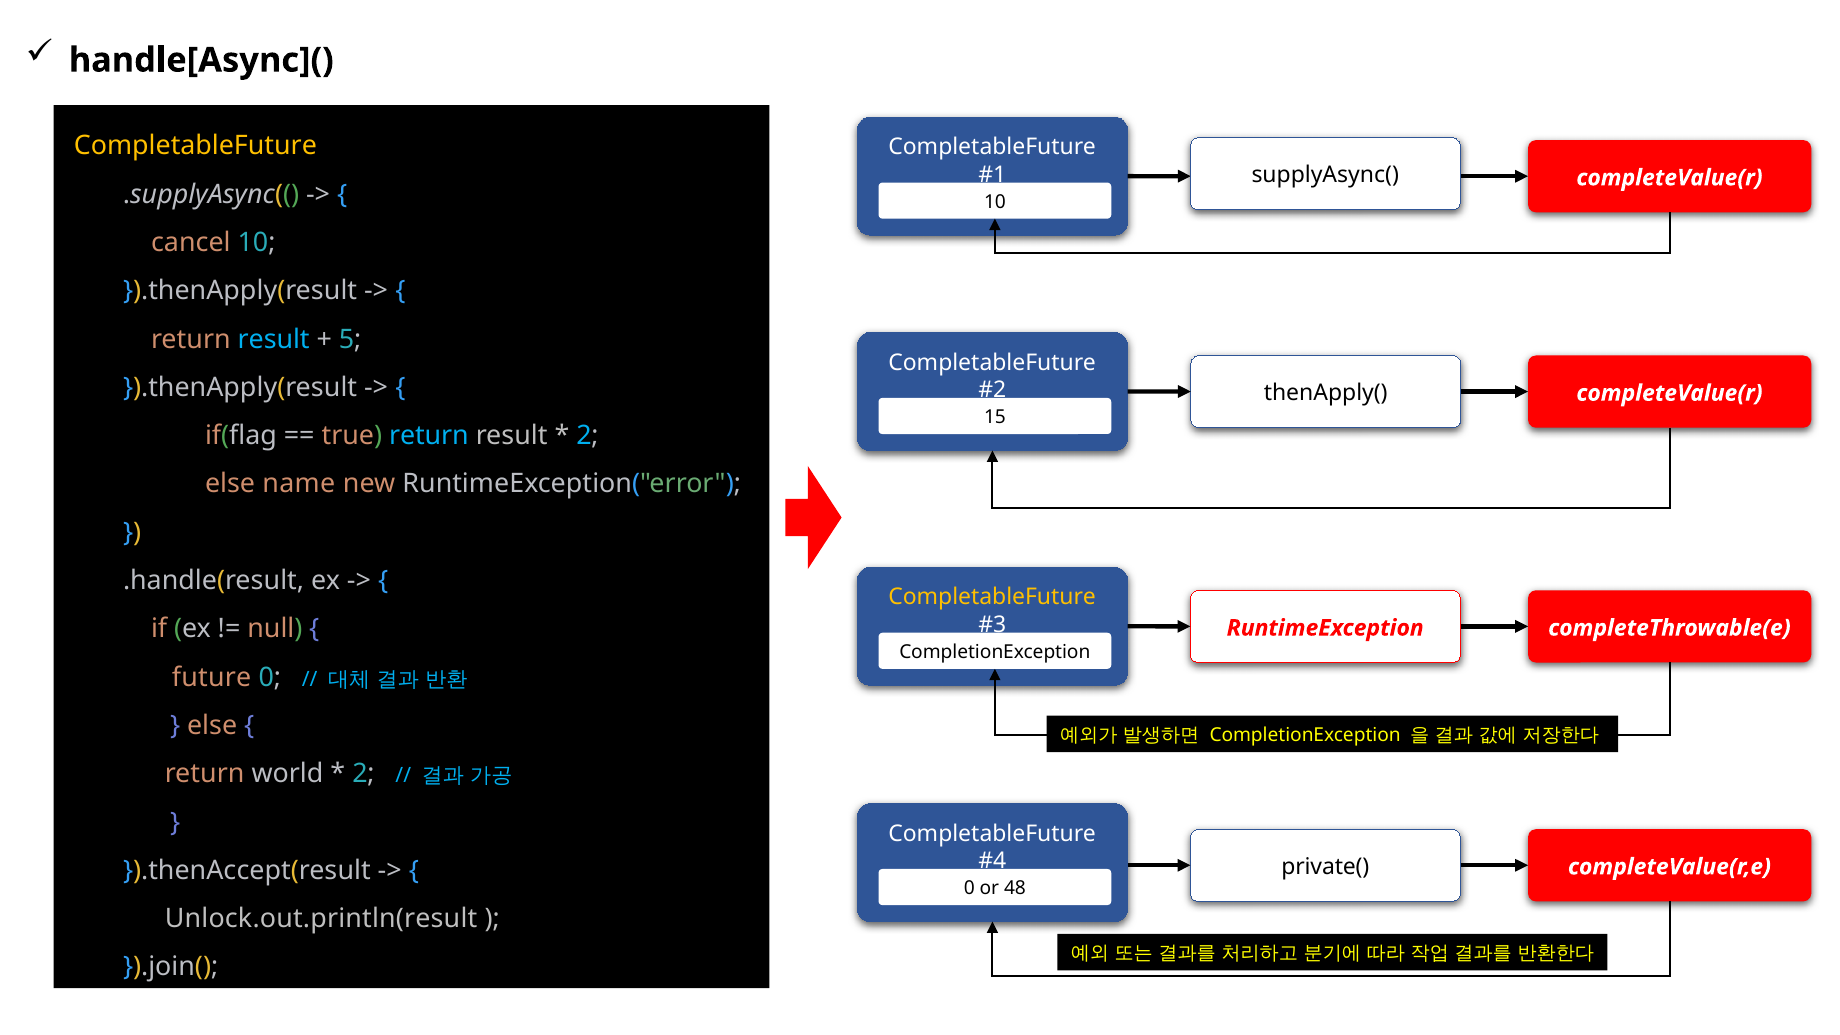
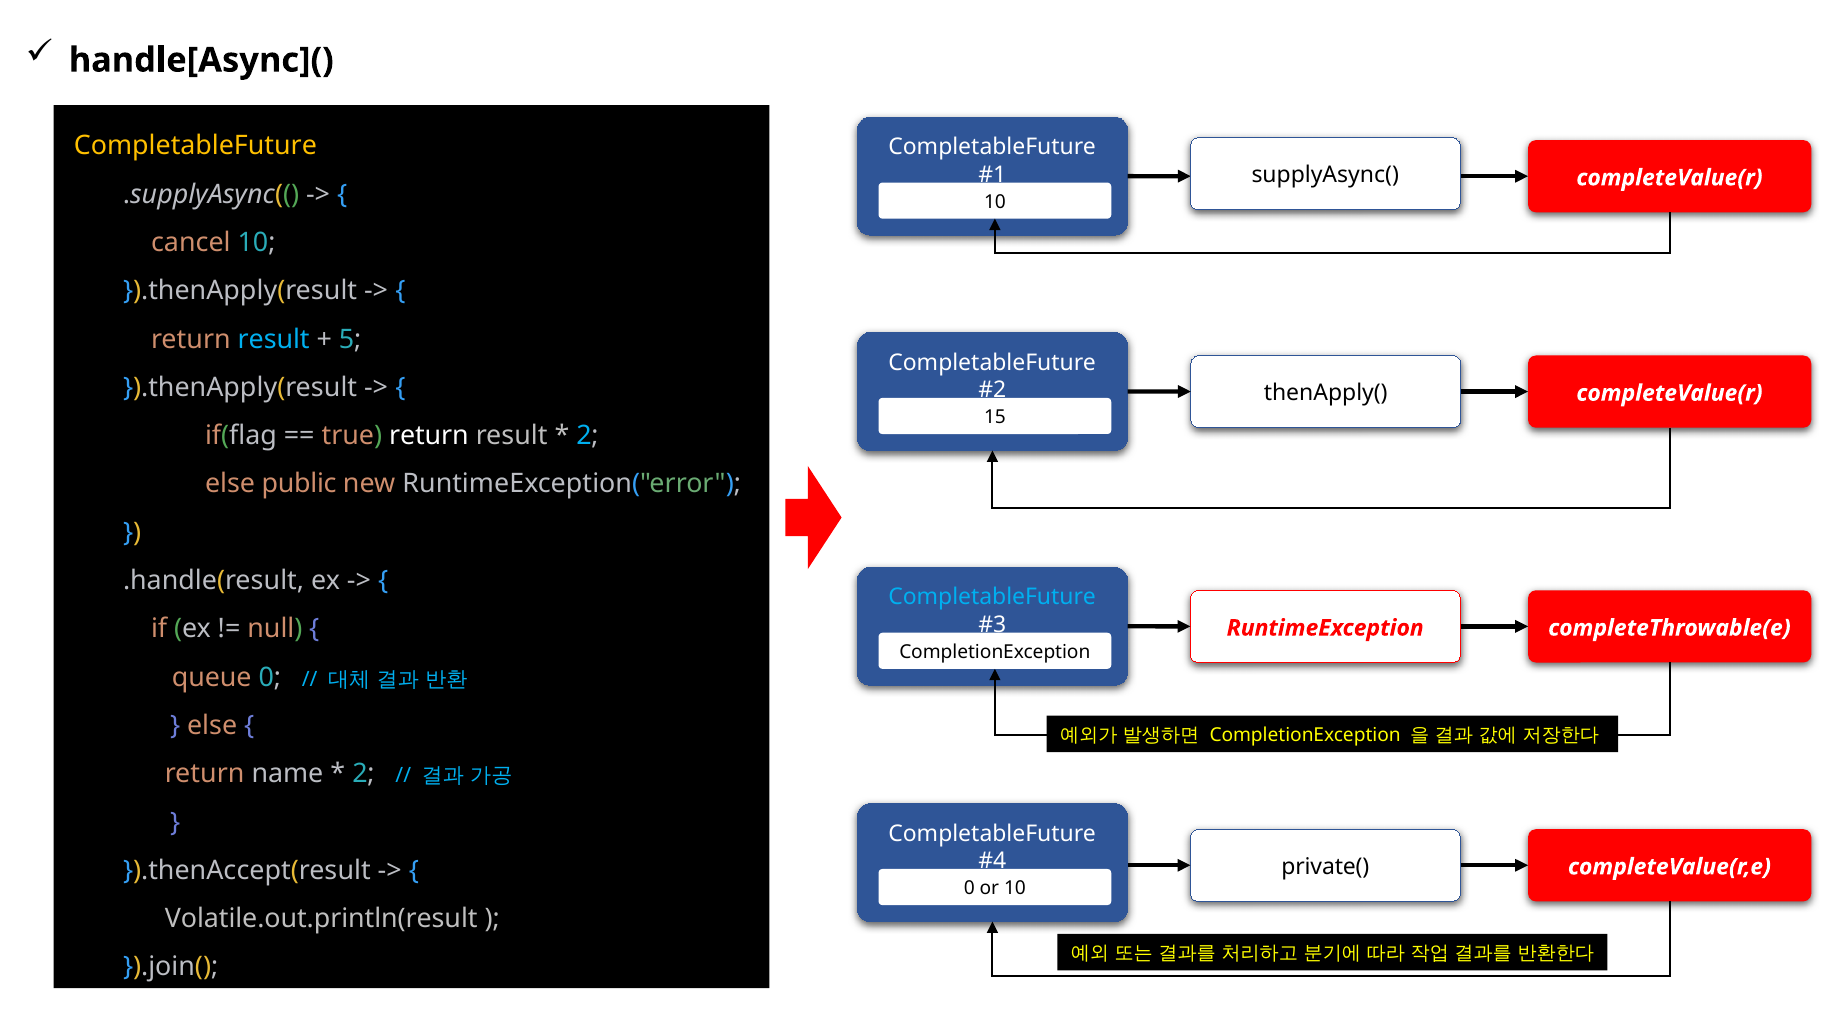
return colour: light blue -> white (429, 436)
name: name -> public (299, 484)
CompletableFuture colour: yellow -> light blue (992, 597)
future: future -> queue (212, 677)
world: world -> name (287, 774)
or 48: 48 -> 10 (1015, 888)
Unlock.out.println(result: Unlock.out.println(result -> Volatile.out.println(result (321, 919)
